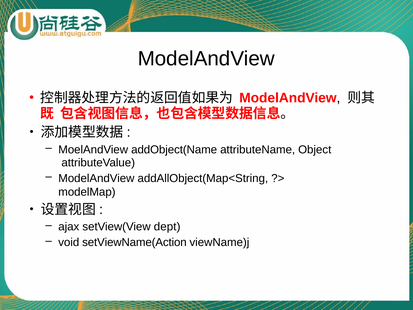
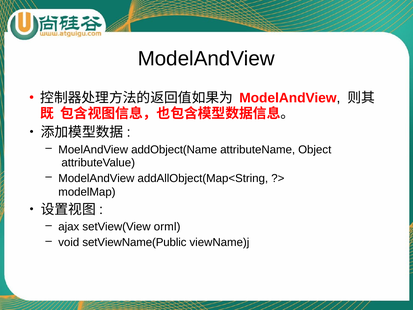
dept: dept -> orml (167, 227)
setViewName(Action: setViewName(Action -> setViewName(Public (134, 242)
